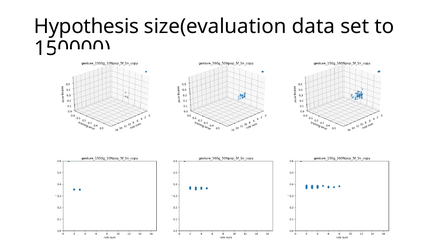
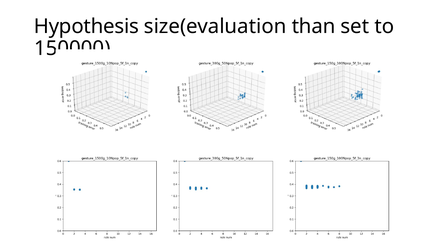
data: data -> than (314, 26)
